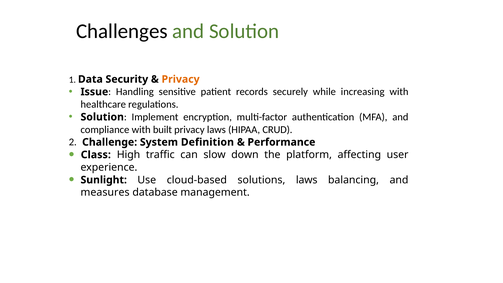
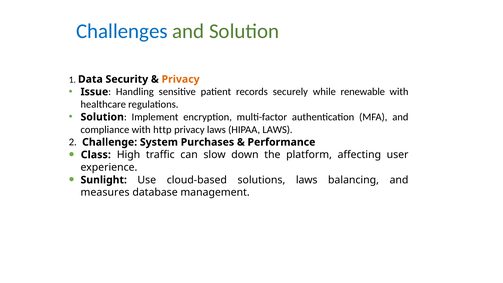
Challenges colour: black -> blue (122, 31)
increasing: increasing -> renewable (363, 92)
built: built -> http (162, 130)
HIPAA CRUD: CRUD -> LAWS (277, 130)
Definition: Definition -> Purchases (207, 142)
